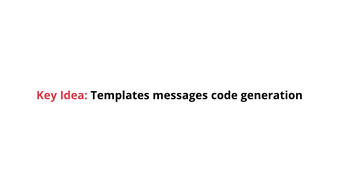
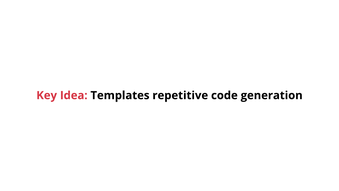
messages: messages -> repetitive (180, 95)
